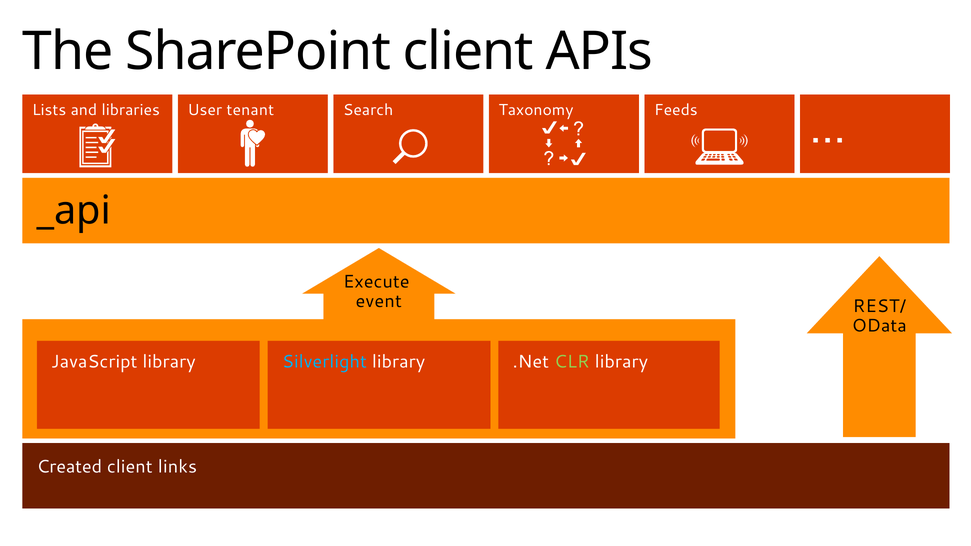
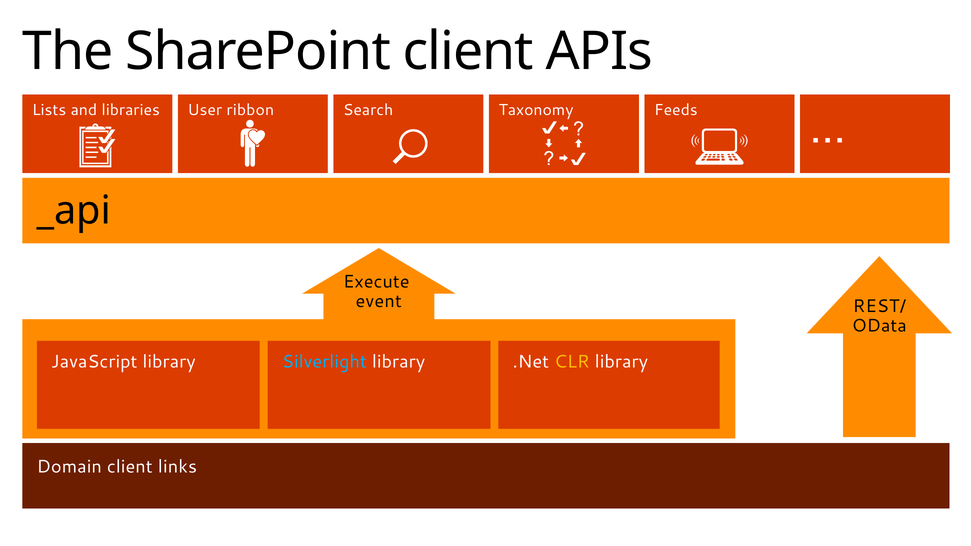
tenant: tenant -> ribbon (250, 110)
CLR colour: light green -> yellow (572, 362)
Created: Created -> Domain (69, 467)
